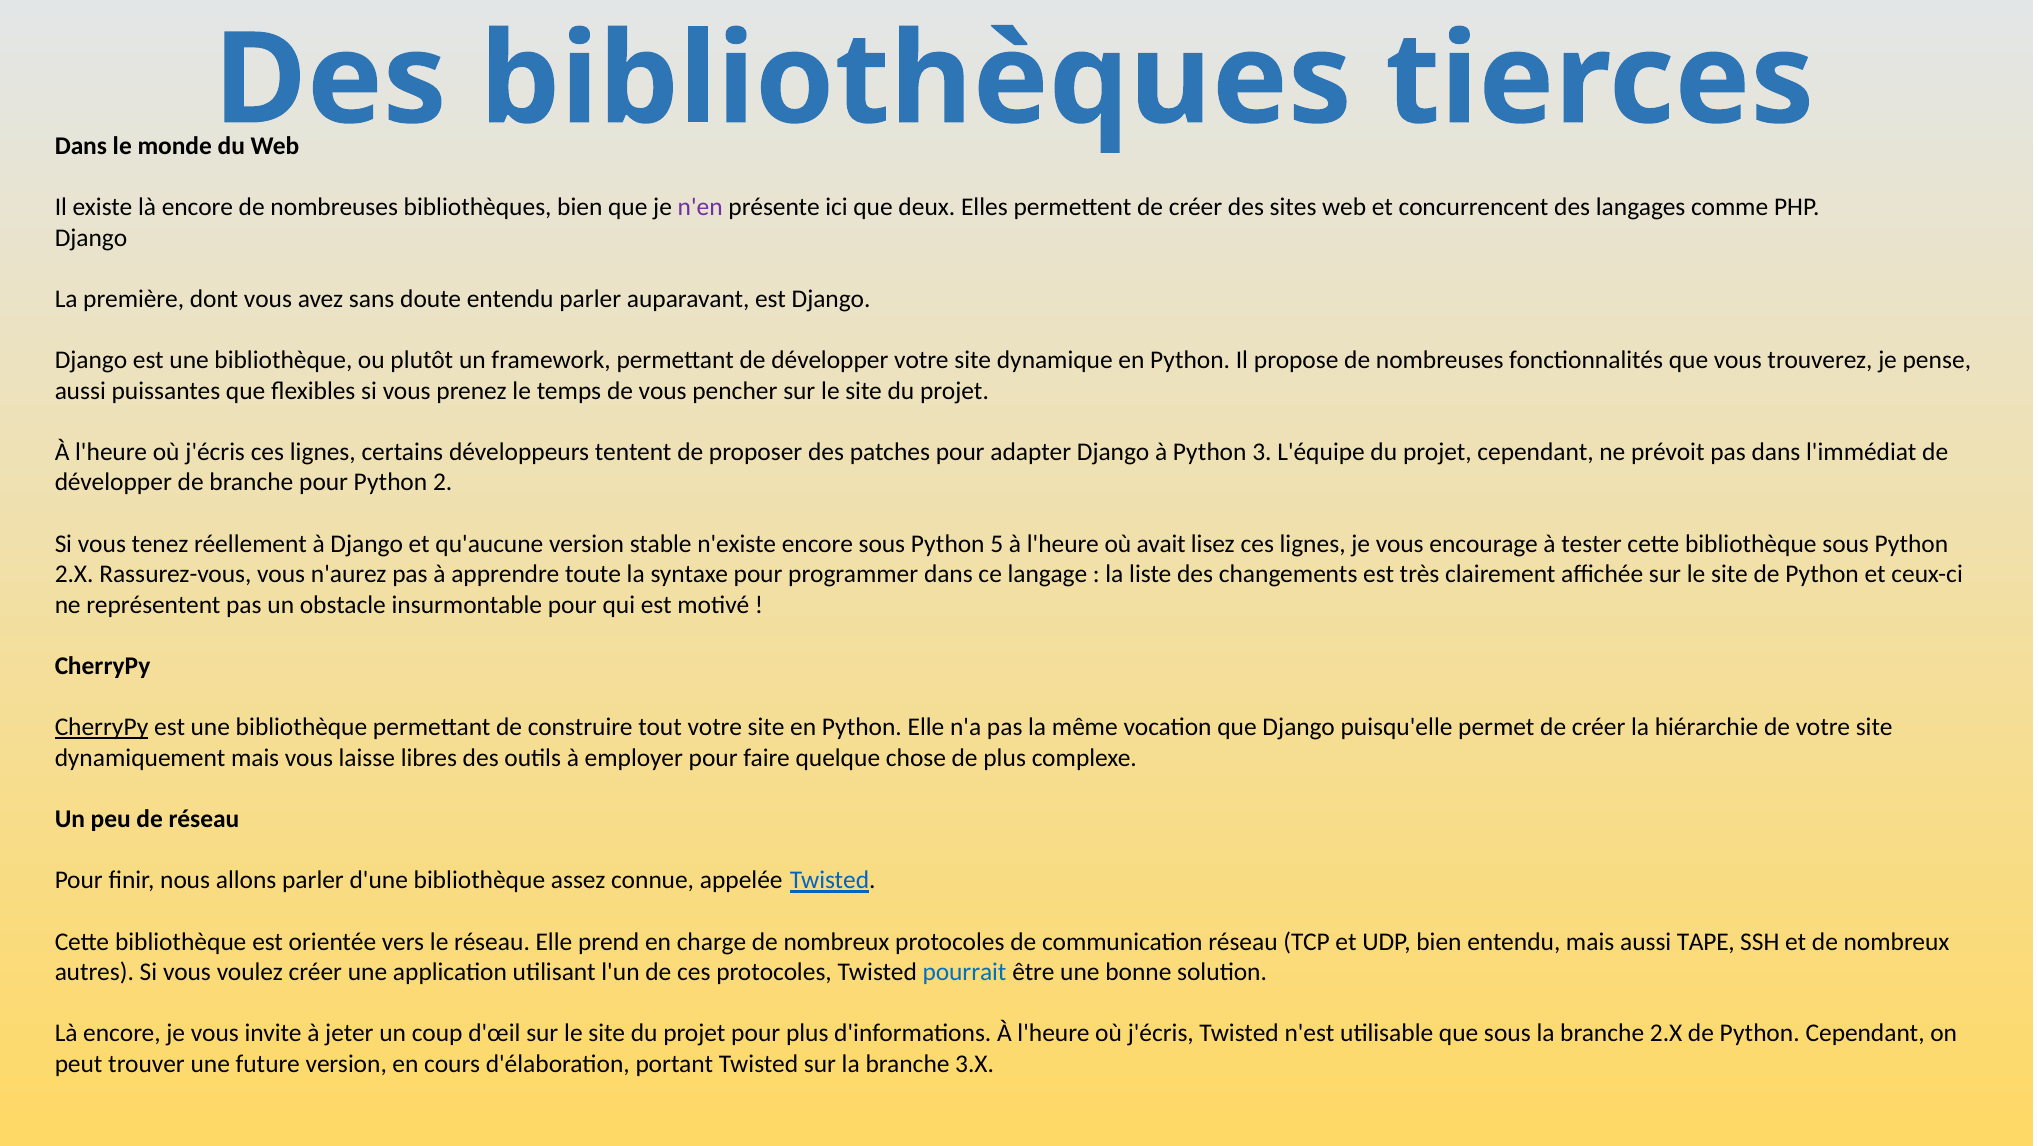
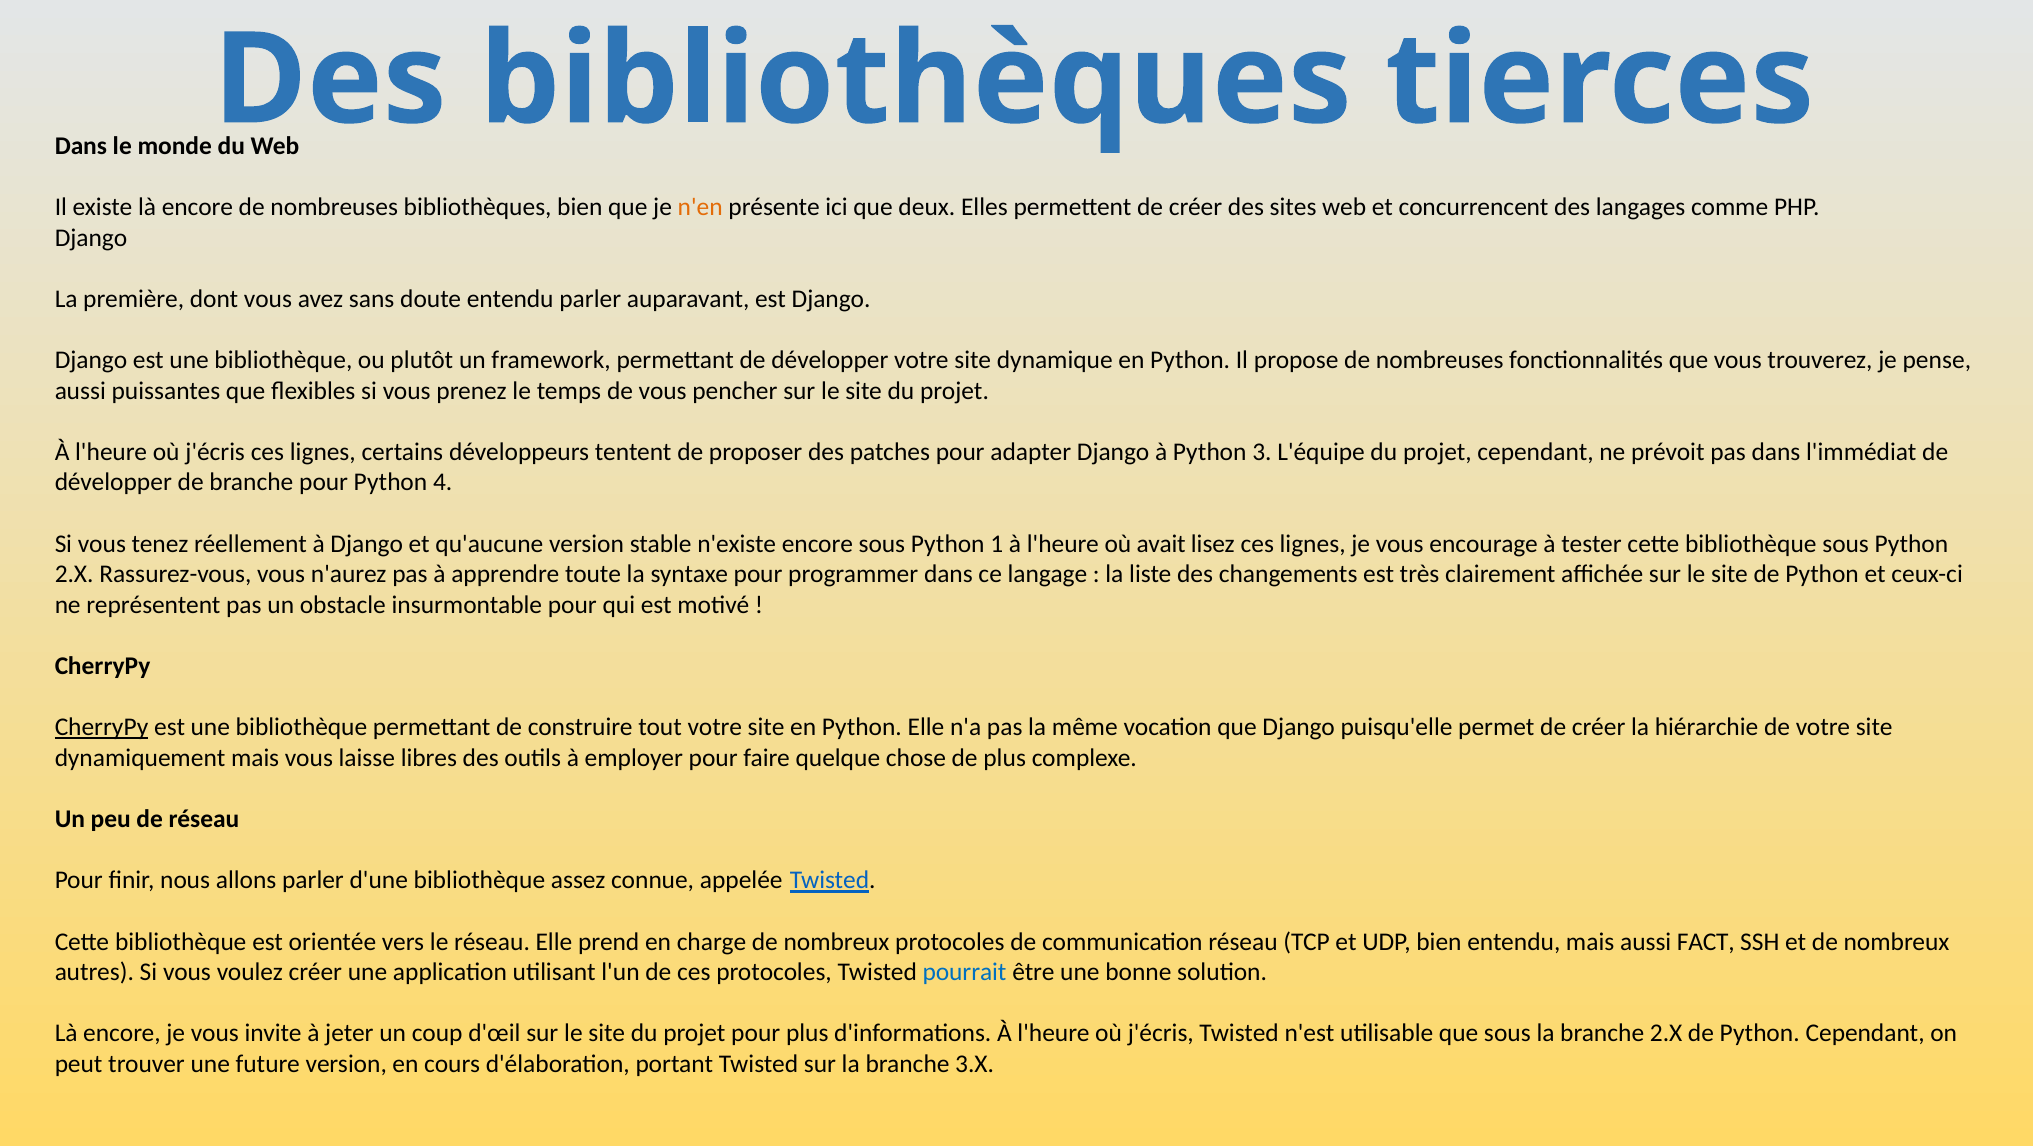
n'en colour: purple -> orange (700, 208)
2: 2 -> 4 (443, 483)
5: 5 -> 1 (997, 544)
TAPE: TAPE -> FACT (1706, 942)
